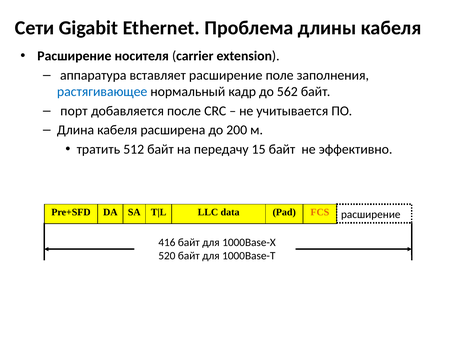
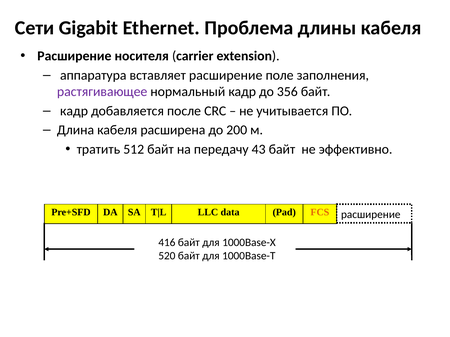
растягивающее colour: blue -> purple (102, 92)
562: 562 -> 356 (287, 92)
порт: порт -> кадр (74, 111)
15: 15 -> 43 (259, 150)
